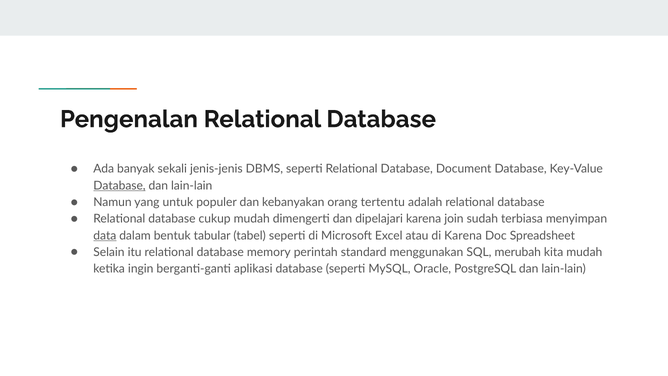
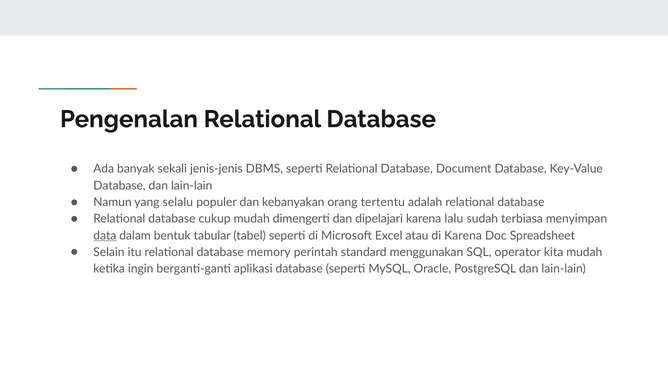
Database underline: present -> none (119, 185)
untuk: untuk -> selalu (178, 202)
join: join -> lalu (454, 219)
merubah: merubah -> operator (518, 252)
